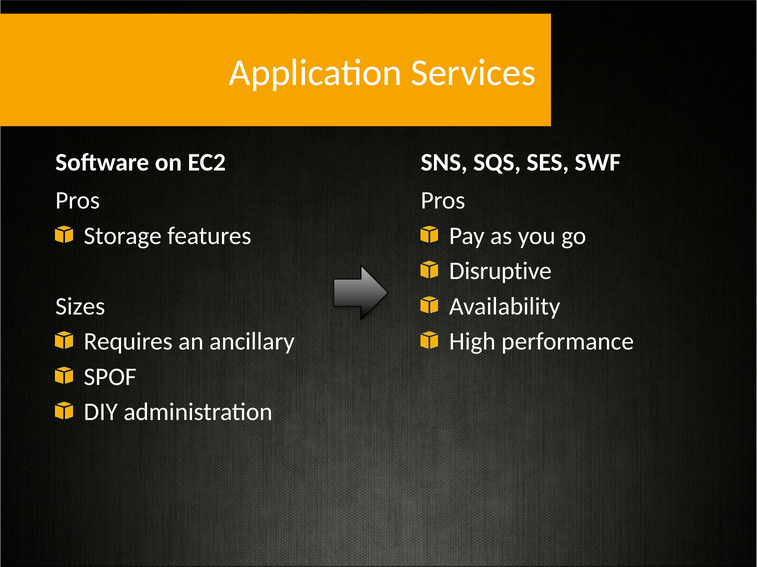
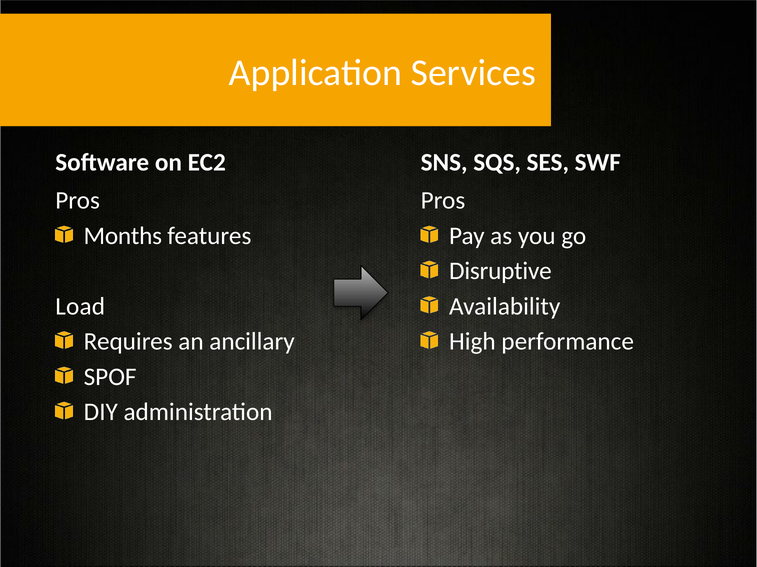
Storage: Storage -> Months (123, 236)
Sizes: Sizes -> Load (80, 307)
